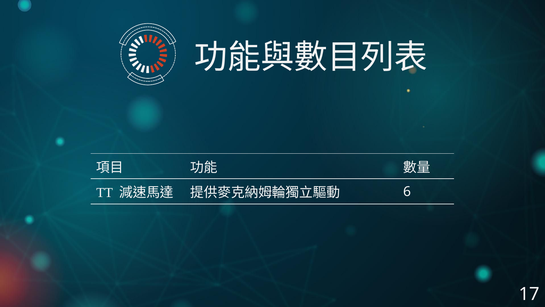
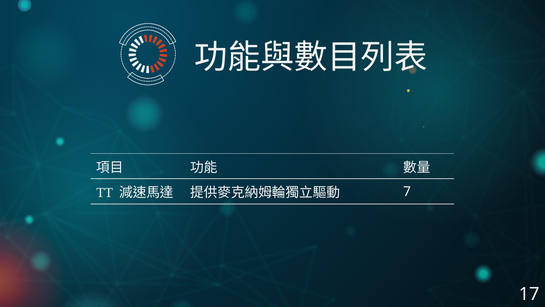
6: 6 -> 7 (407, 191)
